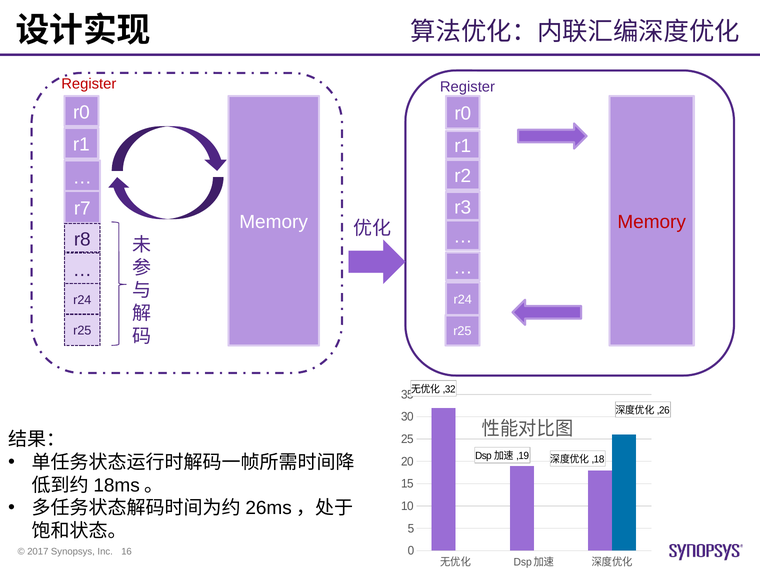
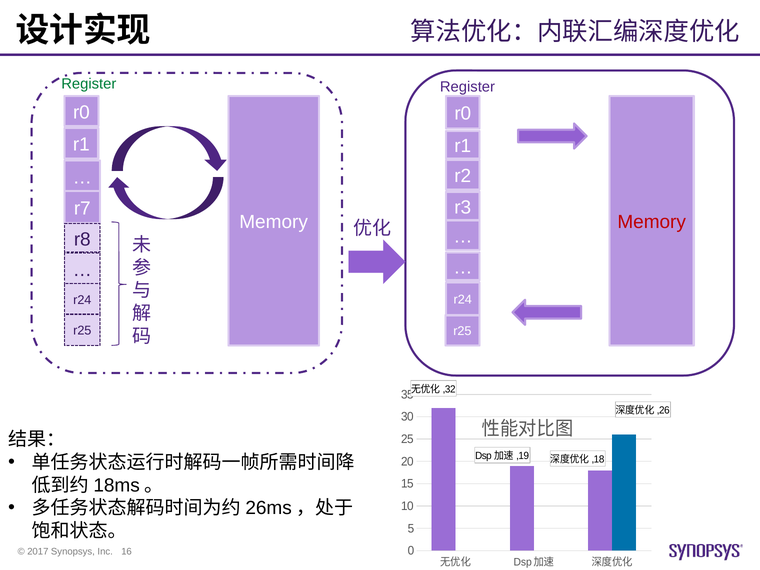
Register colour: red -> green (89, 84)
